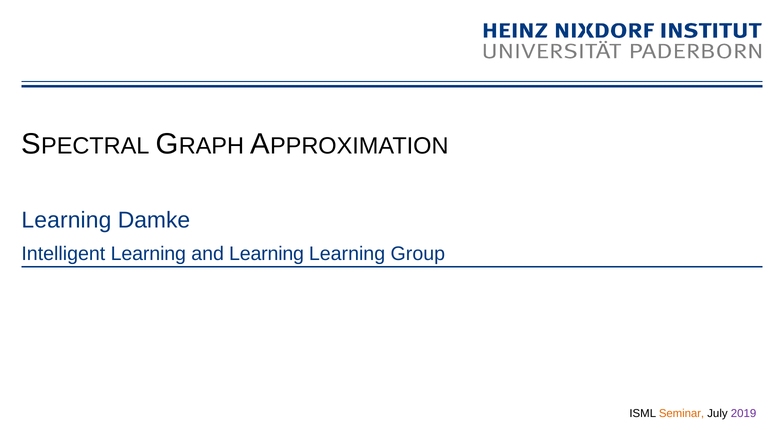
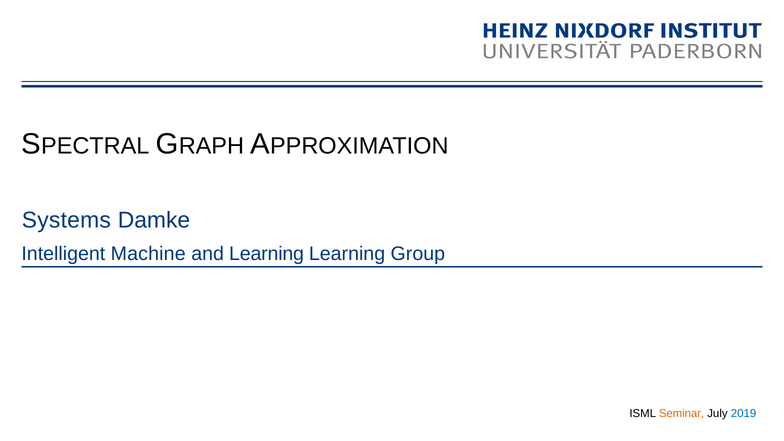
Learning: Learning -> Systems (66, 220)
Intelligent Learning: Learning -> Machine (148, 254)
2019 colour: purple -> blue (744, 413)
